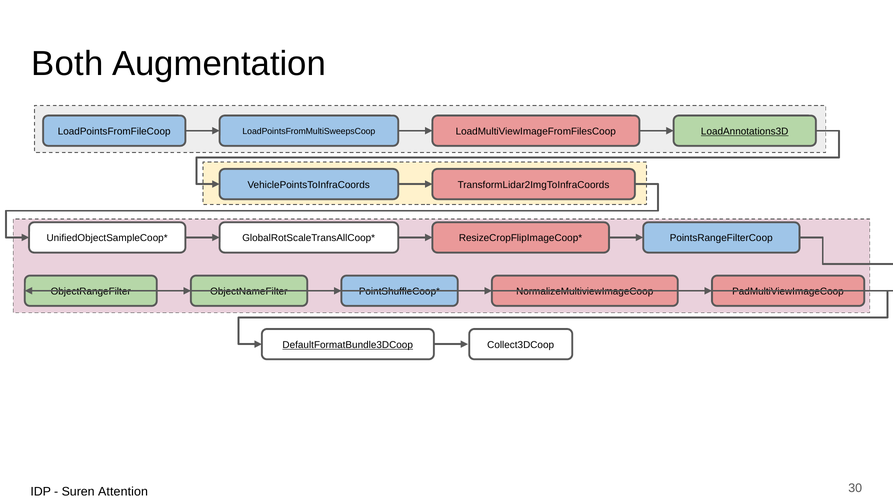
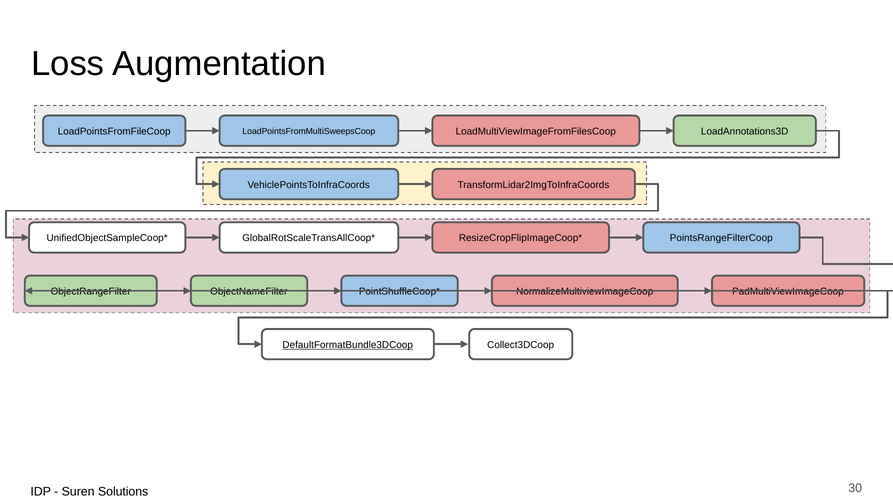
Both: Both -> Loss (68, 64)
LoadAnnotations3D underline: present -> none (745, 131)
Attention: Attention -> Solutions (123, 492)
